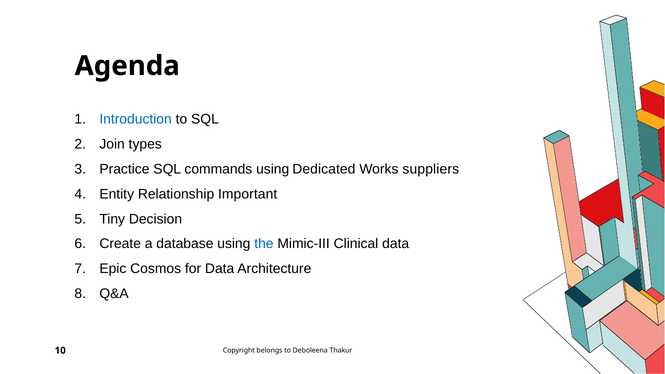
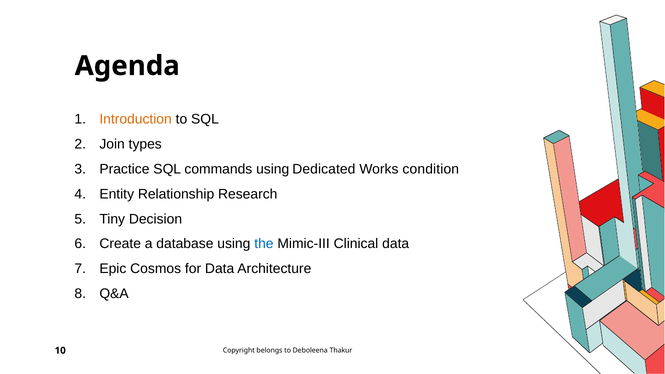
Introduction colour: blue -> orange (136, 119)
suppliers: suppliers -> condition (431, 169)
Important: Important -> Research (248, 194)
